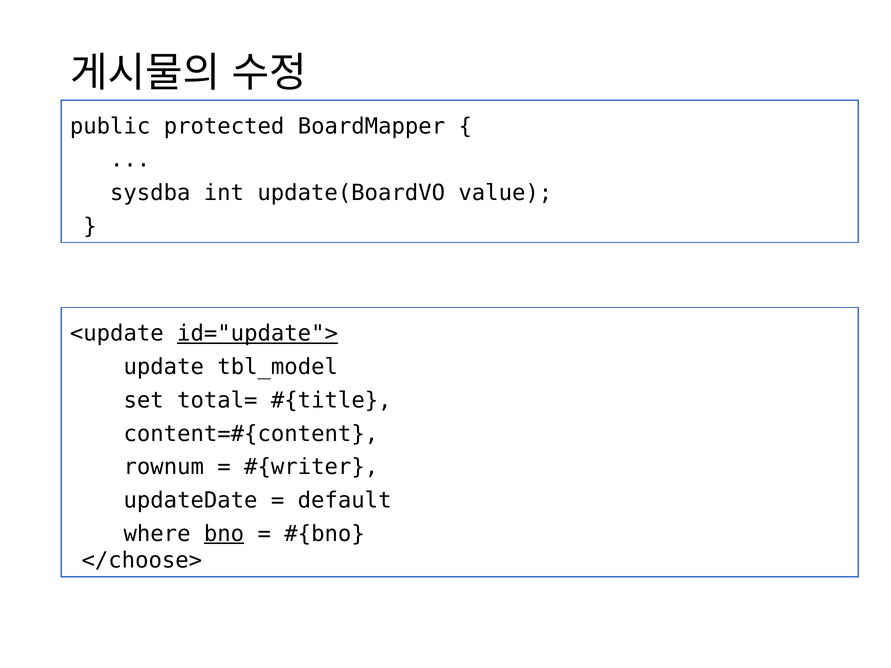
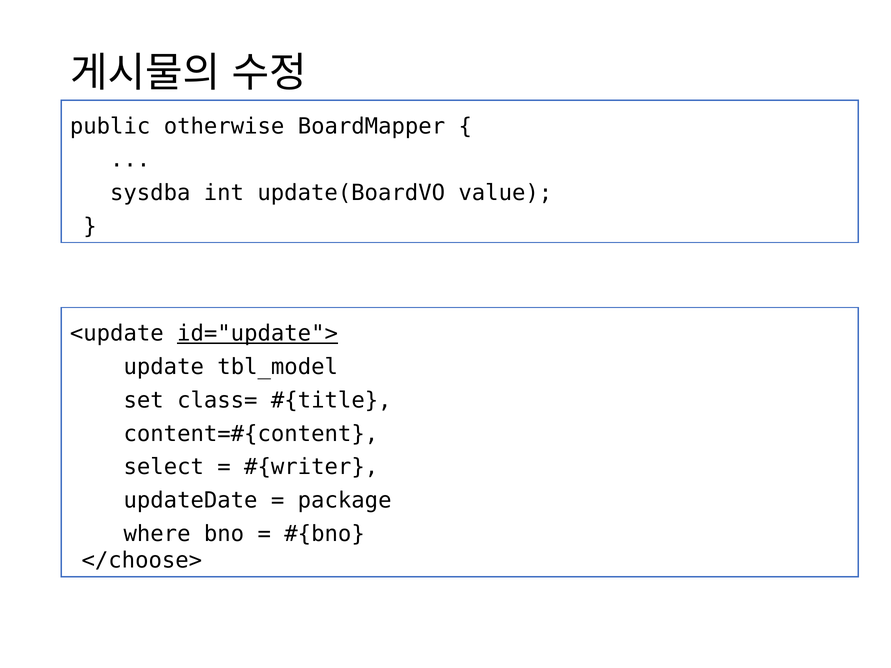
protected: protected -> otherwise (224, 126)
total=: total= -> class= (217, 400)
rownum: rownum -> select (164, 467)
default: default -> package (345, 501)
bno underline: present -> none (224, 534)
